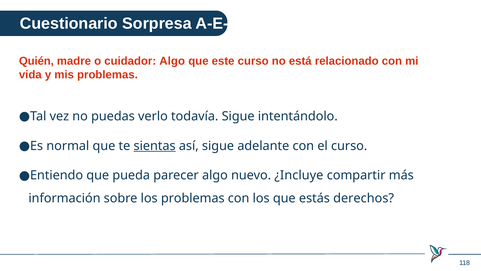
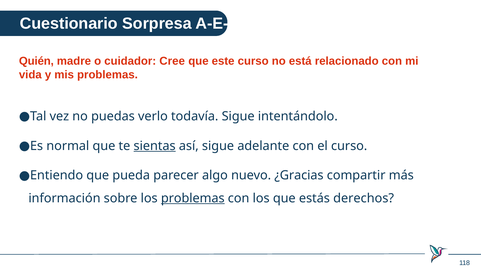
cuidador Algo: Algo -> Cree (172, 61)
¿Incluye: ¿Incluye -> ¿Gracias (299, 175)
problemas underline: none -> present (193, 198)
